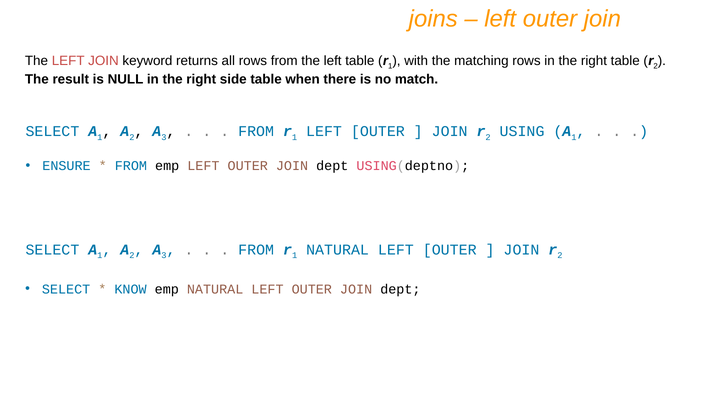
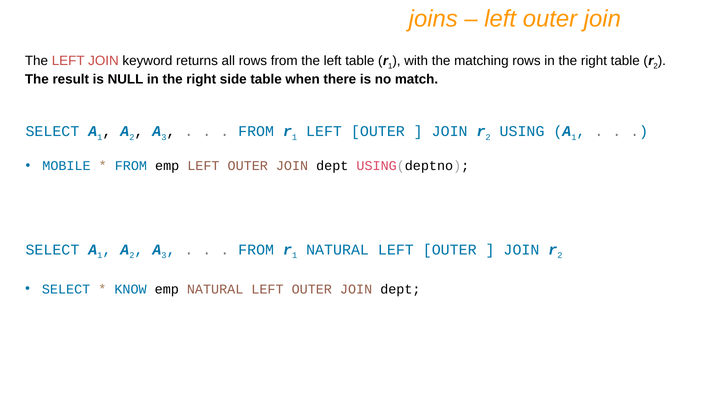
ENSURE: ENSURE -> MOBILE (66, 166)
